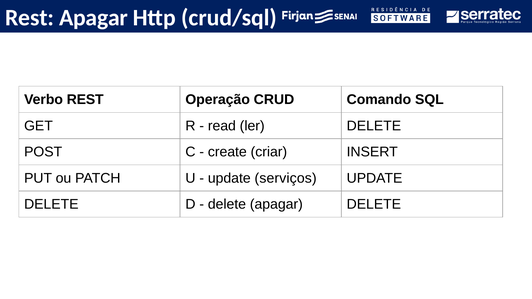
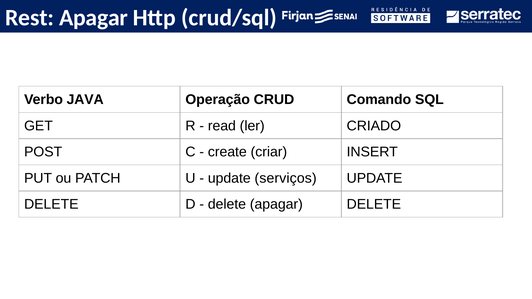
Verbo REST: REST -> JAVA (85, 100)
ler DELETE: DELETE -> CRIADO (374, 126)
